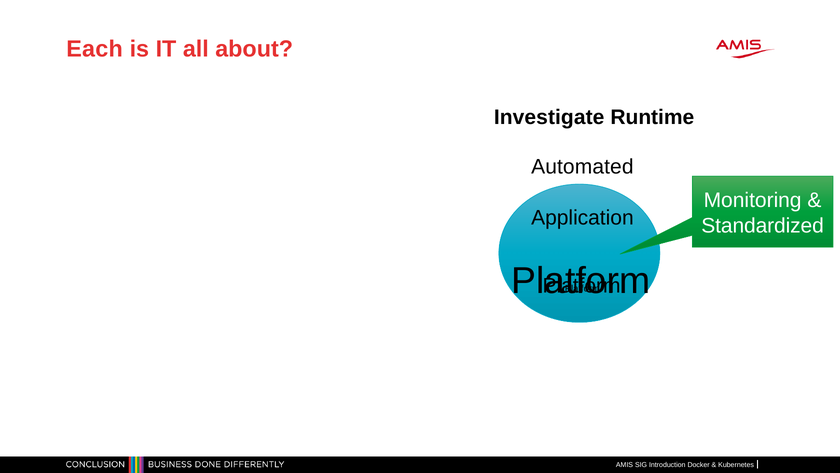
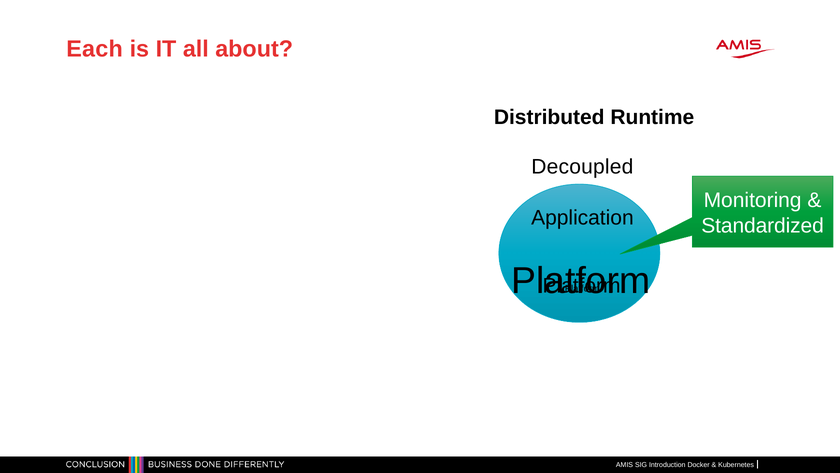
Investigate: Investigate -> Distributed (549, 117)
Automated: Automated -> Decoupled (582, 166)
